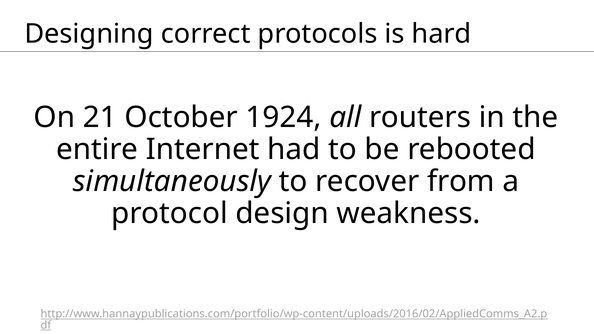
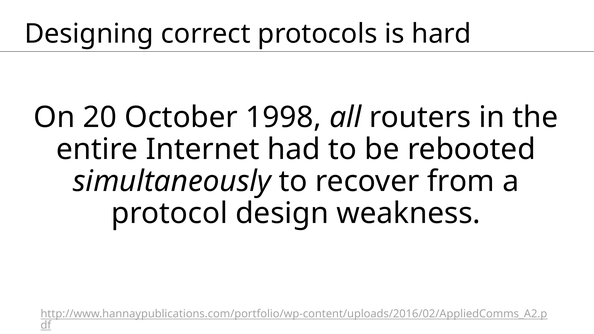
21: 21 -> 20 (100, 117)
1924: 1924 -> 1998 (284, 117)
